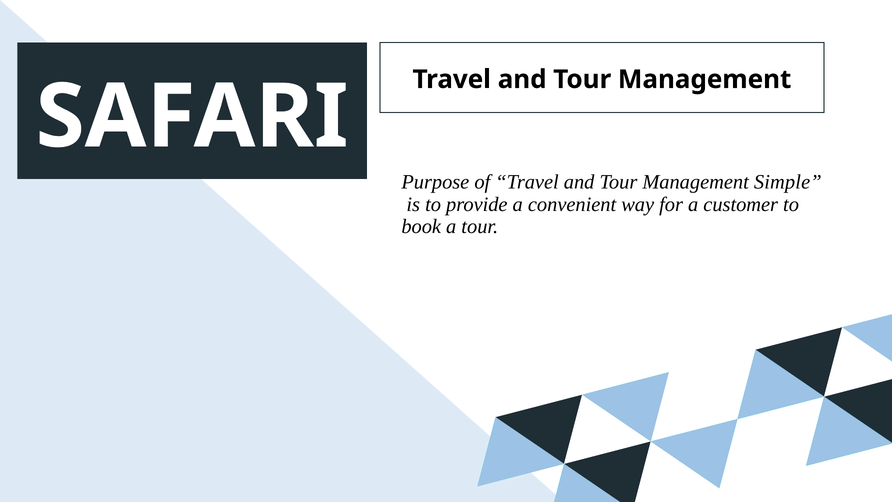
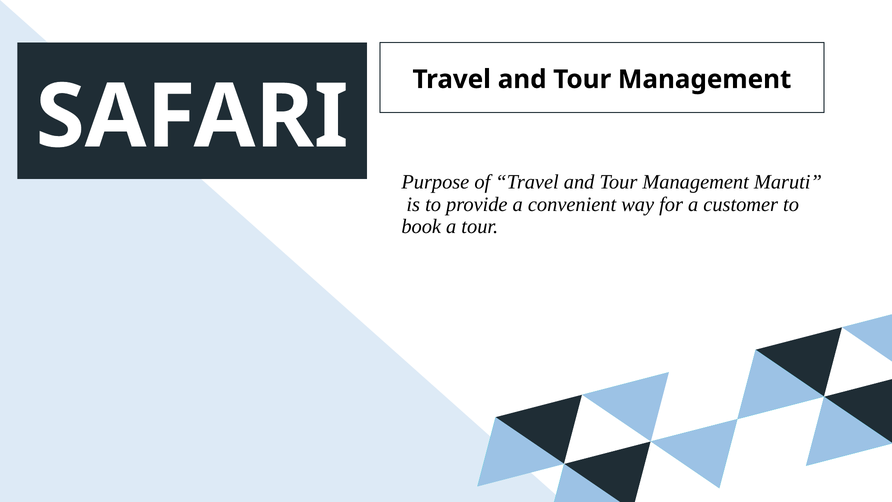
Simple: Simple -> Maruti (788, 182)
